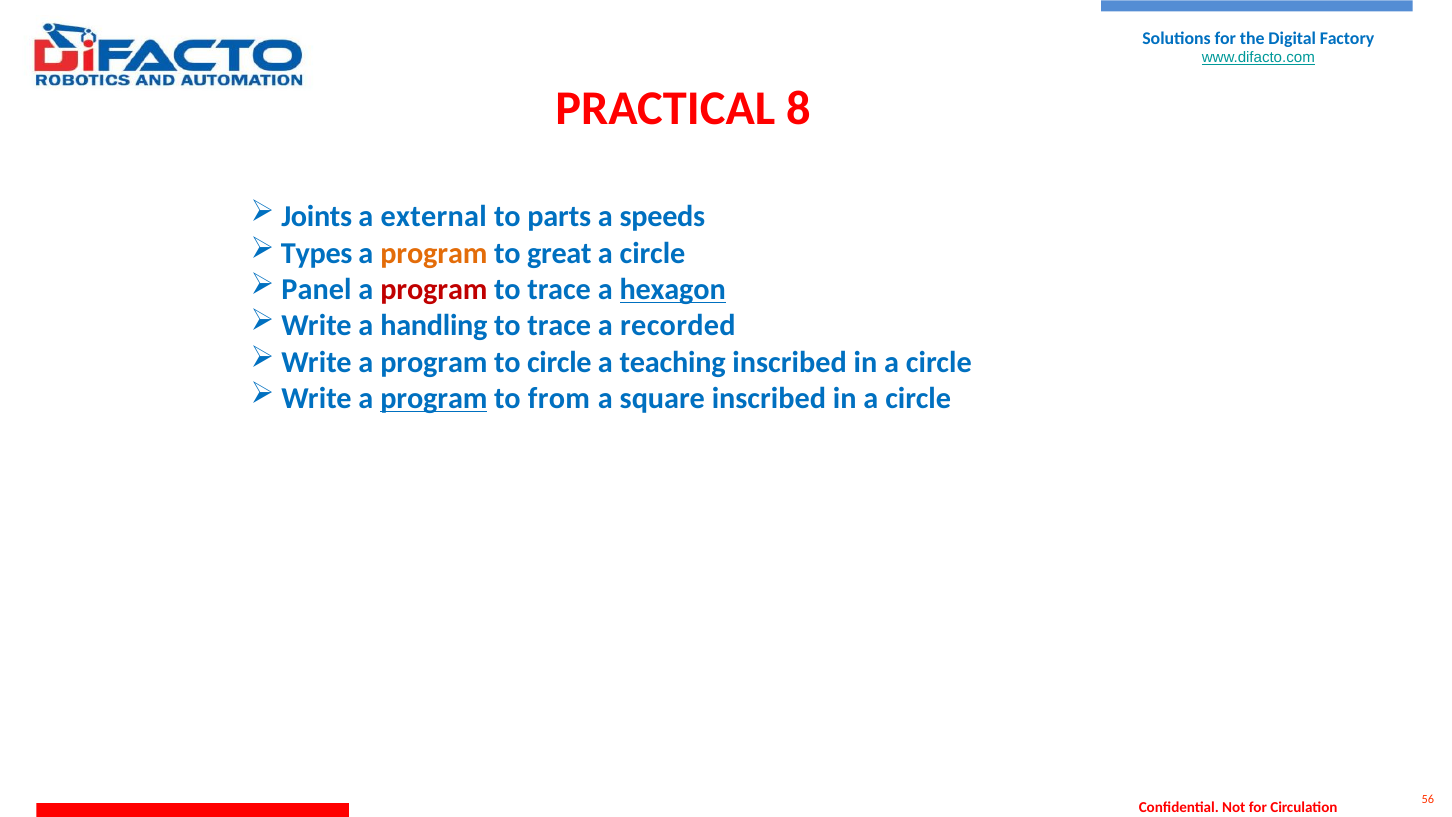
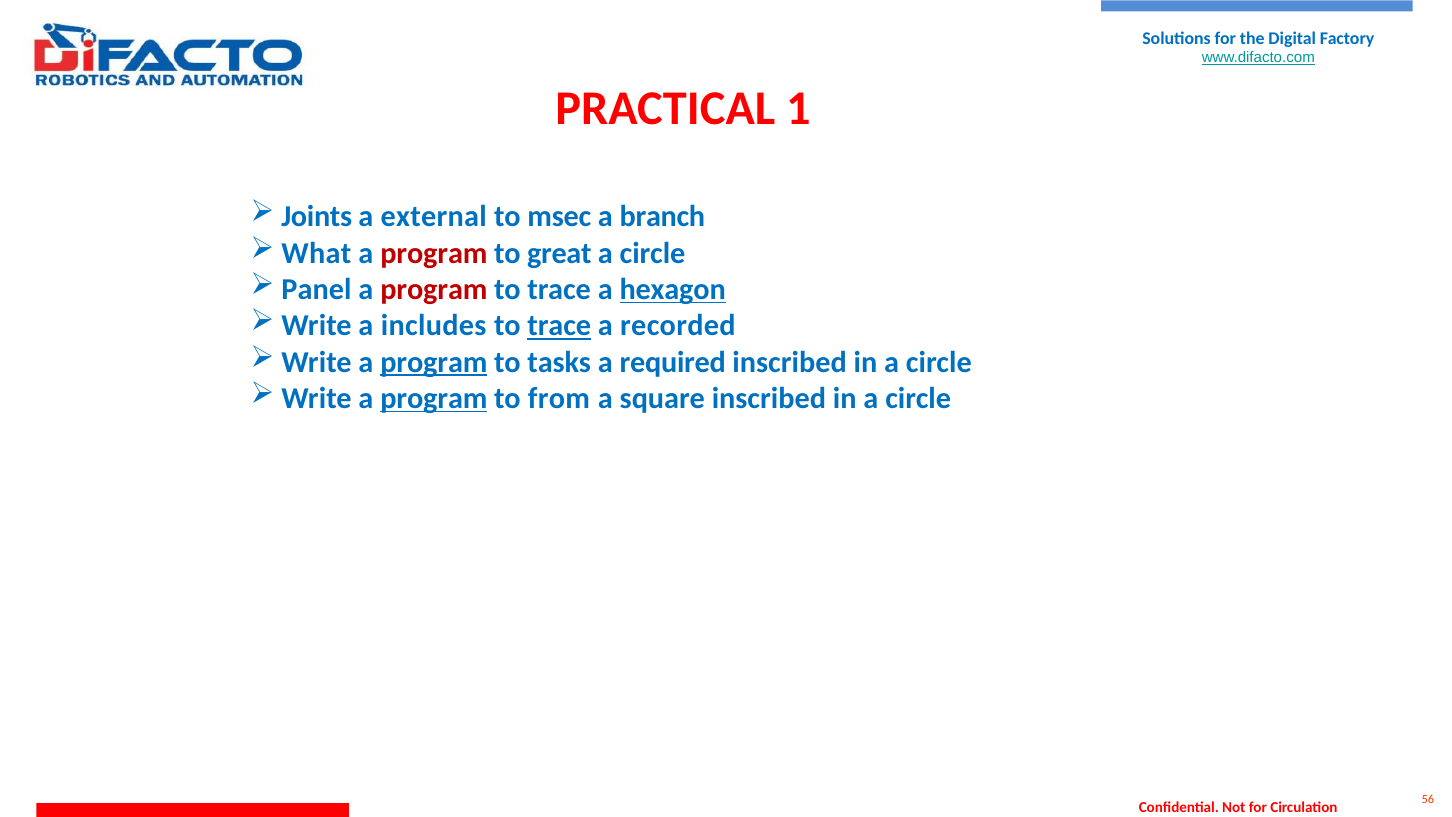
8: 8 -> 1 (798, 108)
parts: parts -> msec (559, 217)
speeds: speeds -> branch (662, 217)
Types: Types -> What (316, 253)
program colour: orange -> red (434, 253)
handling: handling -> includes (434, 326)
trace underline: none -> present (559, 326)
program underline: none -> present (434, 362)
to circle: circle -> tasks (559, 362)
teaching: teaching -> required (673, 362)
